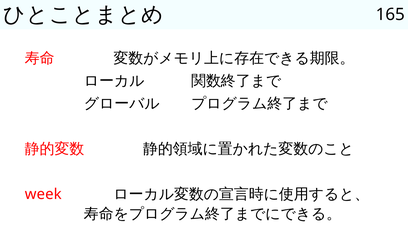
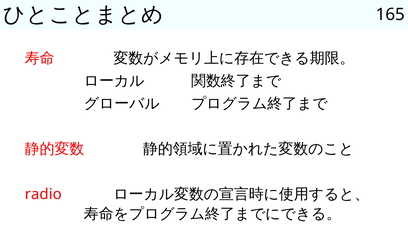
week: week -> radio (43, 194)
